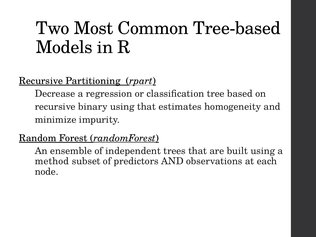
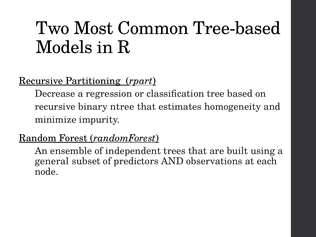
binary using: using -> ntree (122, 107)
method: method -> general (52, 161)
